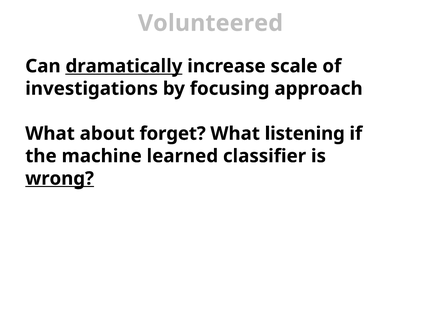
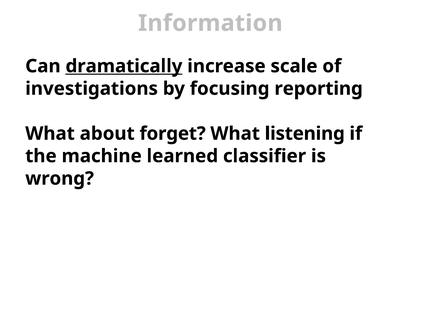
Volunteered: Volunteered -> Information (210, 23)
approach: approach -> reporting (319, 89)
wrong underline: present -> none (60, 178)
